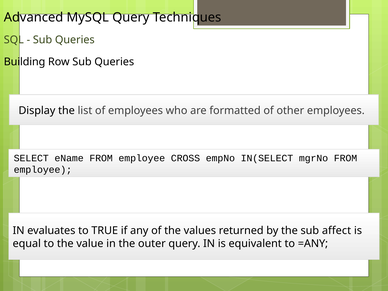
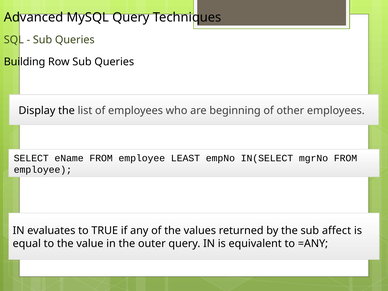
formatted: formatted -> beginning (235, 110)
CROSS: CROSS -> LEAST (185, 158)
